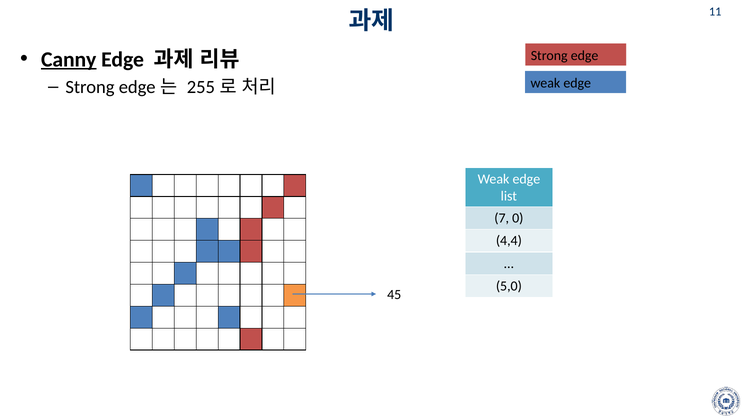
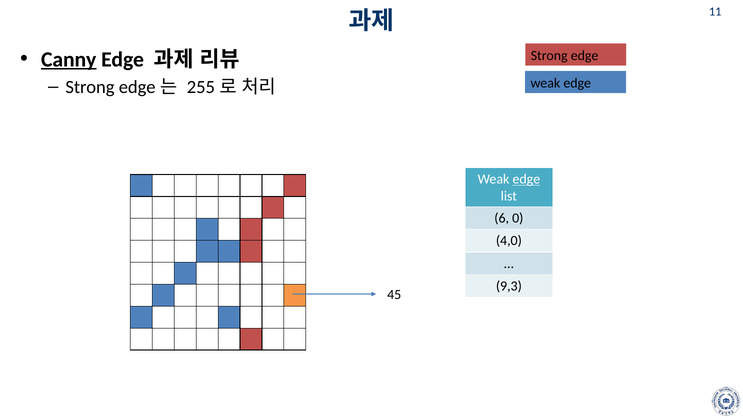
edge underline: none -> present (526, 179)
7: 7 -> 6 (502, 218)
4,4: 4,4 -> 4,0 (509, 241)
5,0: 5,0 -> 9,3 (509, 286)
